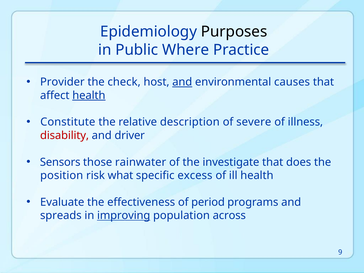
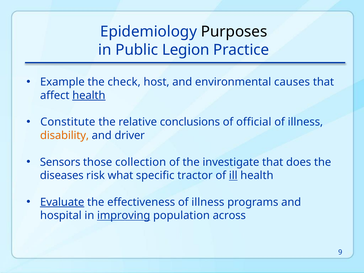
Where: Where -> Legion (186, 50)
Provider: Provider -> Example (62, 82)
and underline: present -> none (182, 82)
description: description -> conclusions (190, 122)
severe: severe -> official (254, 122)
disability colour: red -> orange (65, 135)
rainwater: rainwater -> collection (141, 162)
position: position -> diseases (62, 175)
excess: excess -> tractor (195, 175)
ill underline: none -> present (233, 175)
Evaluate underline: none -> present (62, 202)
effectiveness of period: period -> illness (208, 202)
spreads: spreads -> hospital (61, 215)
